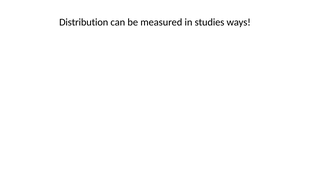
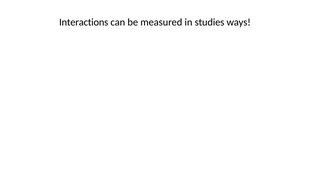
Distribution: Distribution -> Interactions (84, 22)
